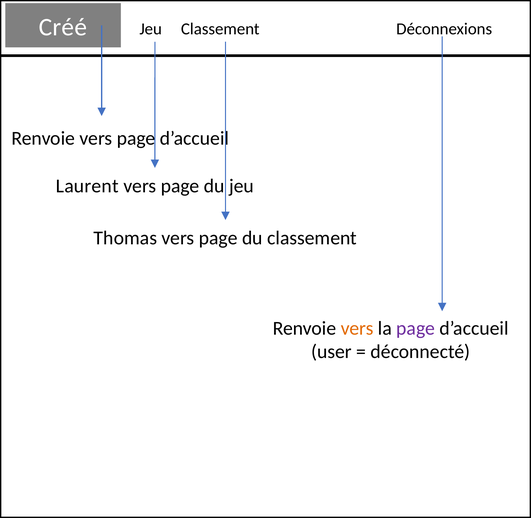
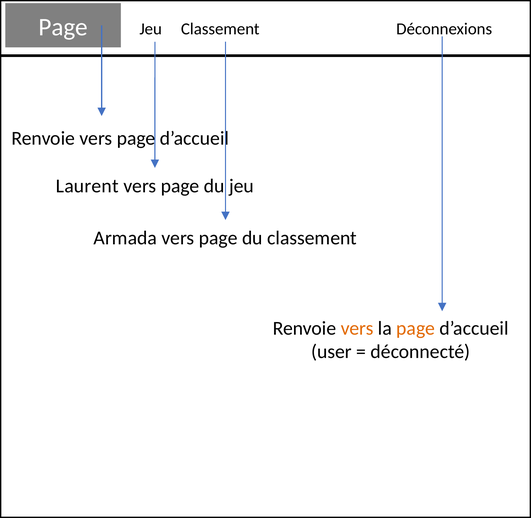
Créé: Créé -> Page (63, 27)
Thomas: Thomas -> Armada (125, 238)
page colour: purple -> orange (416, 328)
